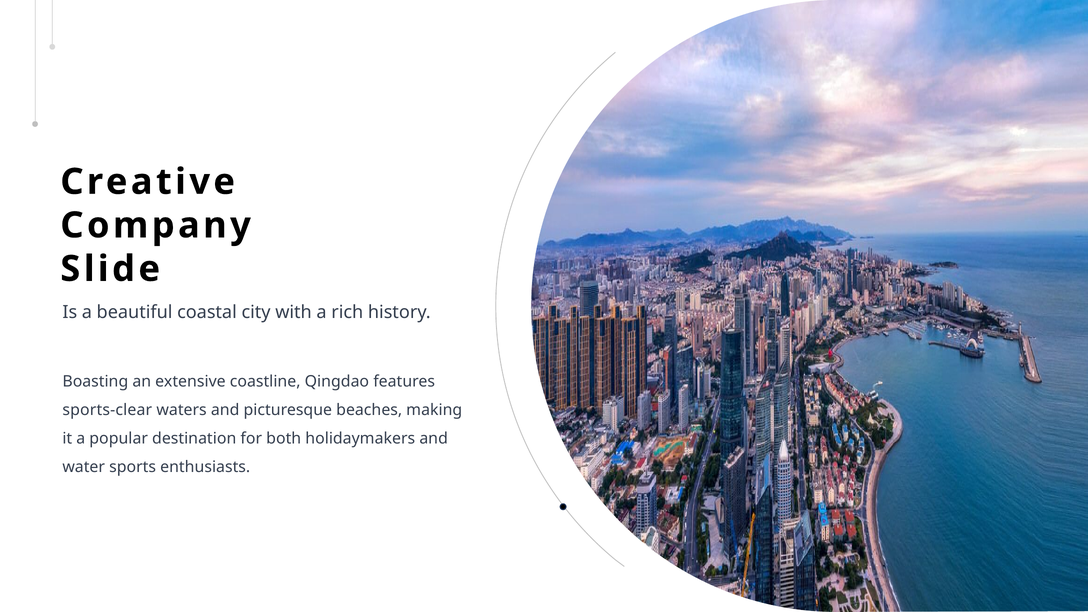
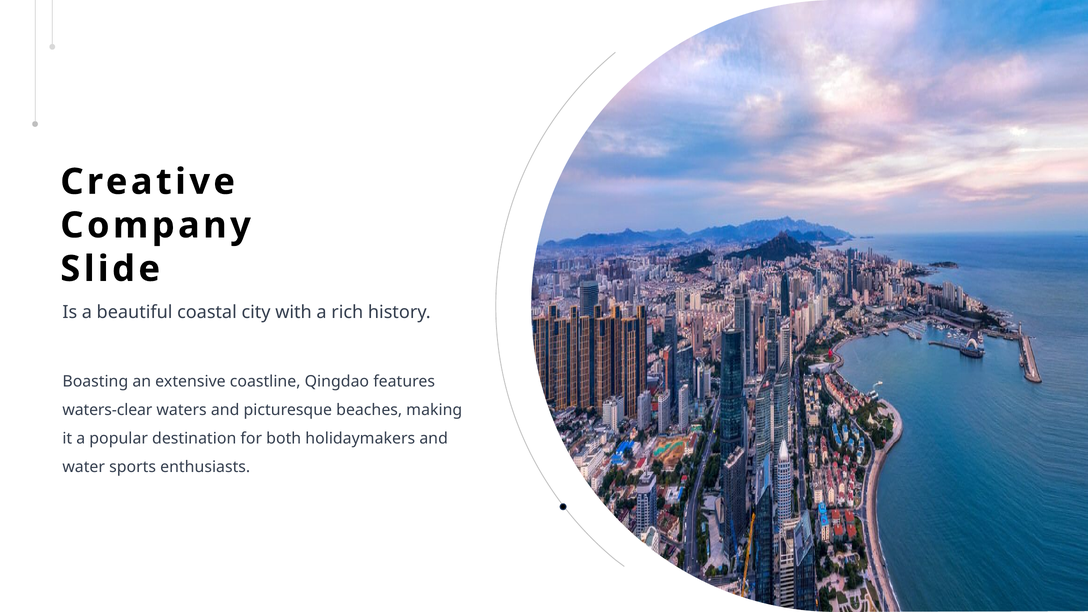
sports-clear: sports-clear -> waters-clear (107, 410)
